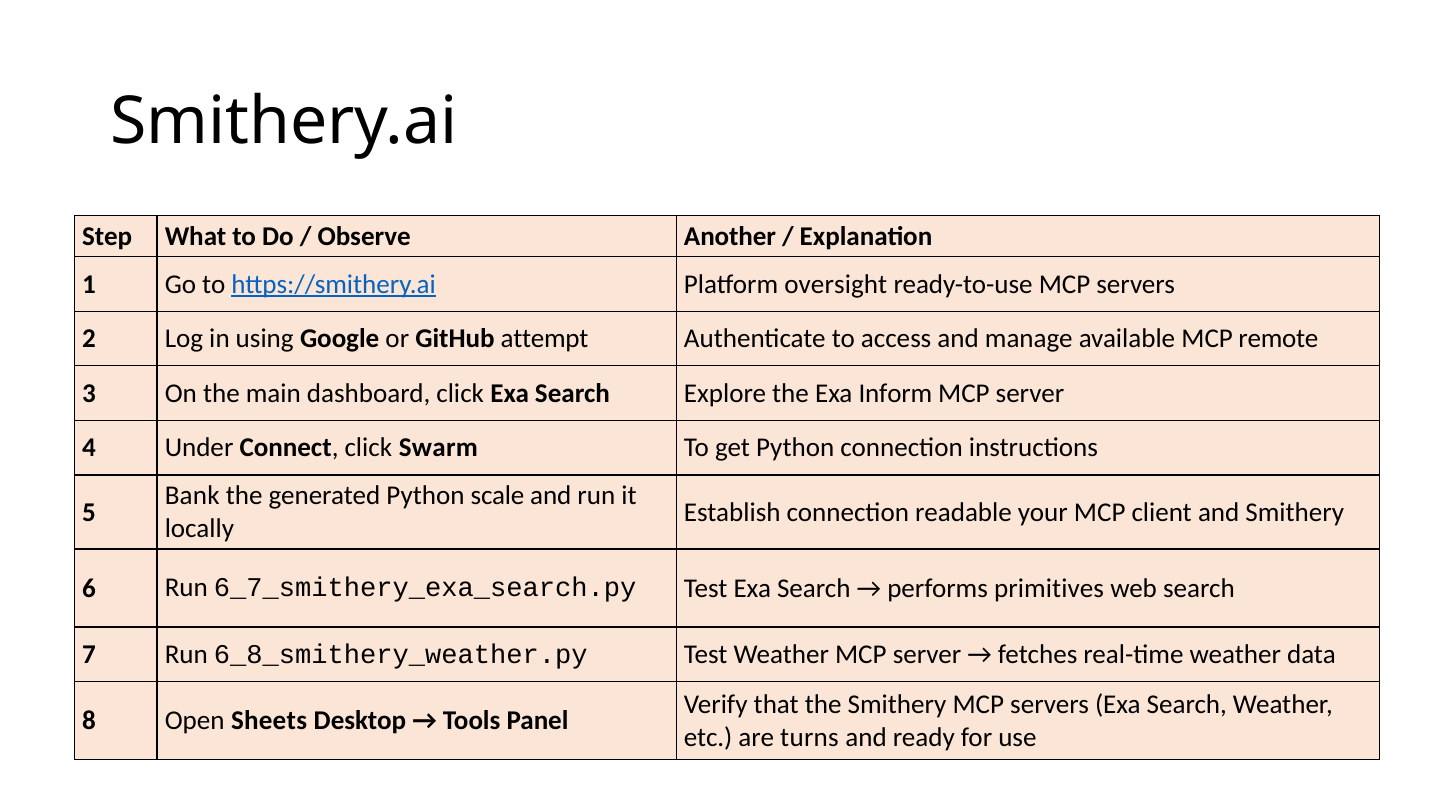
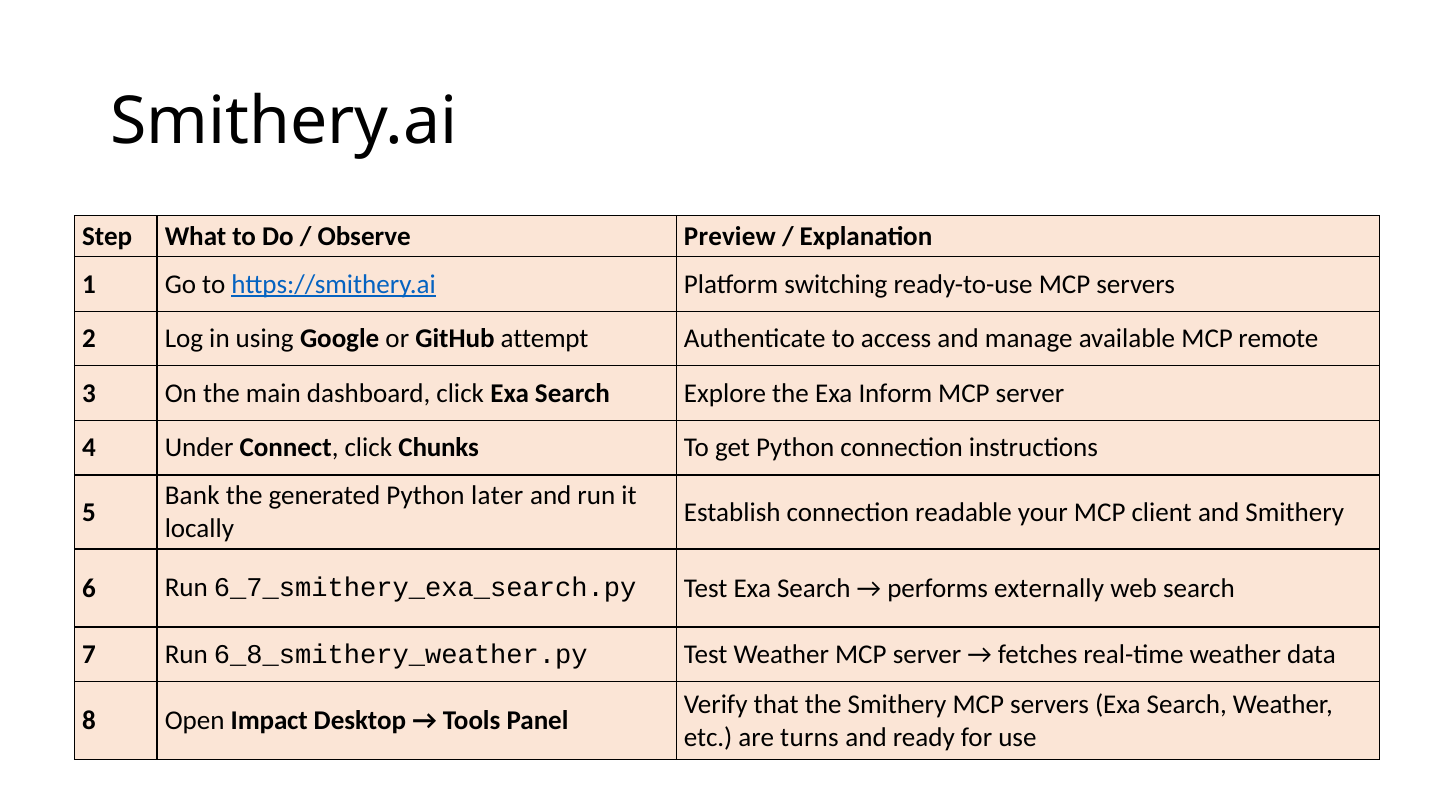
Another: Another -> Preview (730, 237)
oversight: oversight -> switching (836, 284)
Swarm: Swarm -> Chunks (439, 448)
scale: scale -> later (497, 496)
primitives: primitives -> externally (1049, 588)
Sheets: Sheets -> Impact (269, 721)
